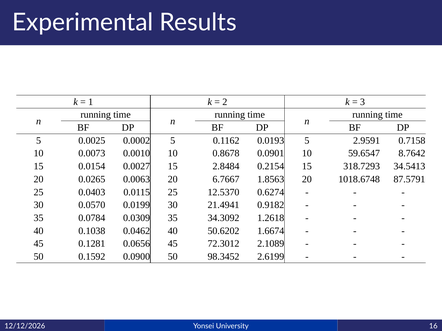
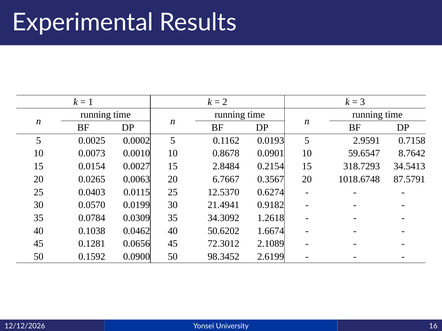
1.8563: 1.8563 -> 0.3567 (271, 179)
